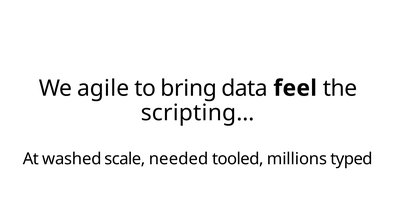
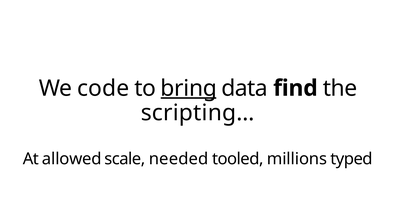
agile: agile -> code (103, 88)
bring underline: none -> present (189, 88)
feel: feel -> find (295, 88)
washed: washed -> allowed (72, 159)
